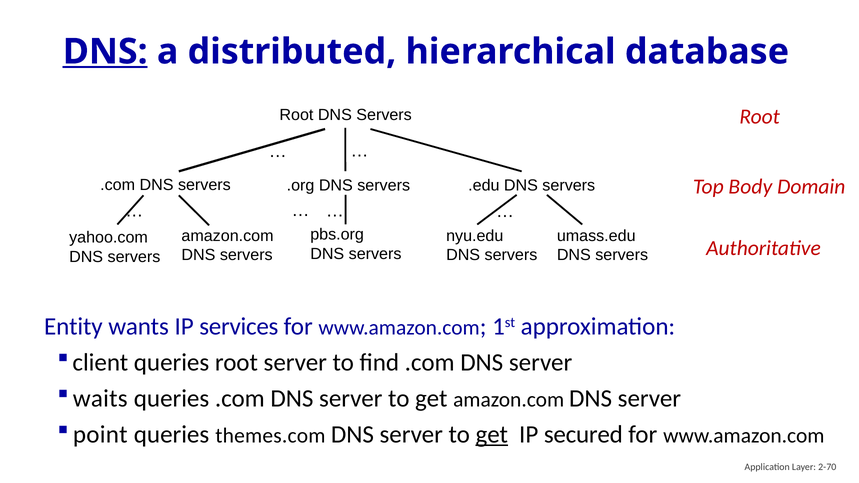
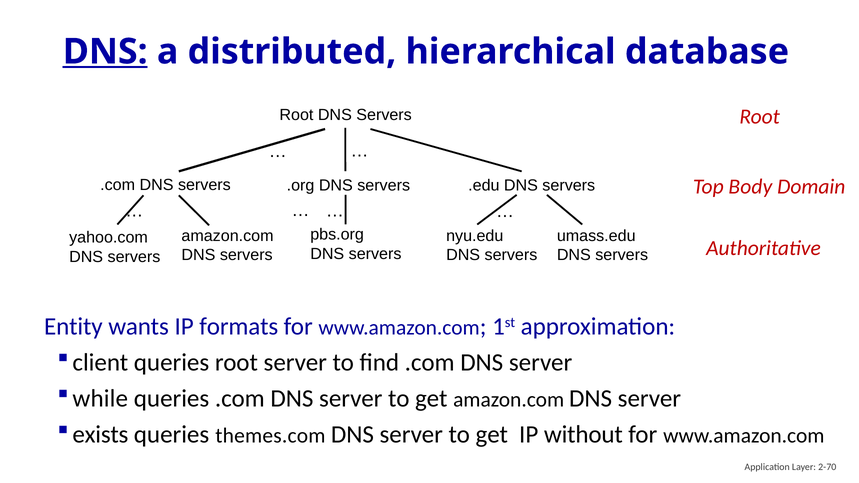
services: services -> formats (239, 326)
waits: waits -> while (100, 398)
point: point -> exists (100, 435)
get underline: present -> none (492, 435)
secured: secured -> without (583, 435)
